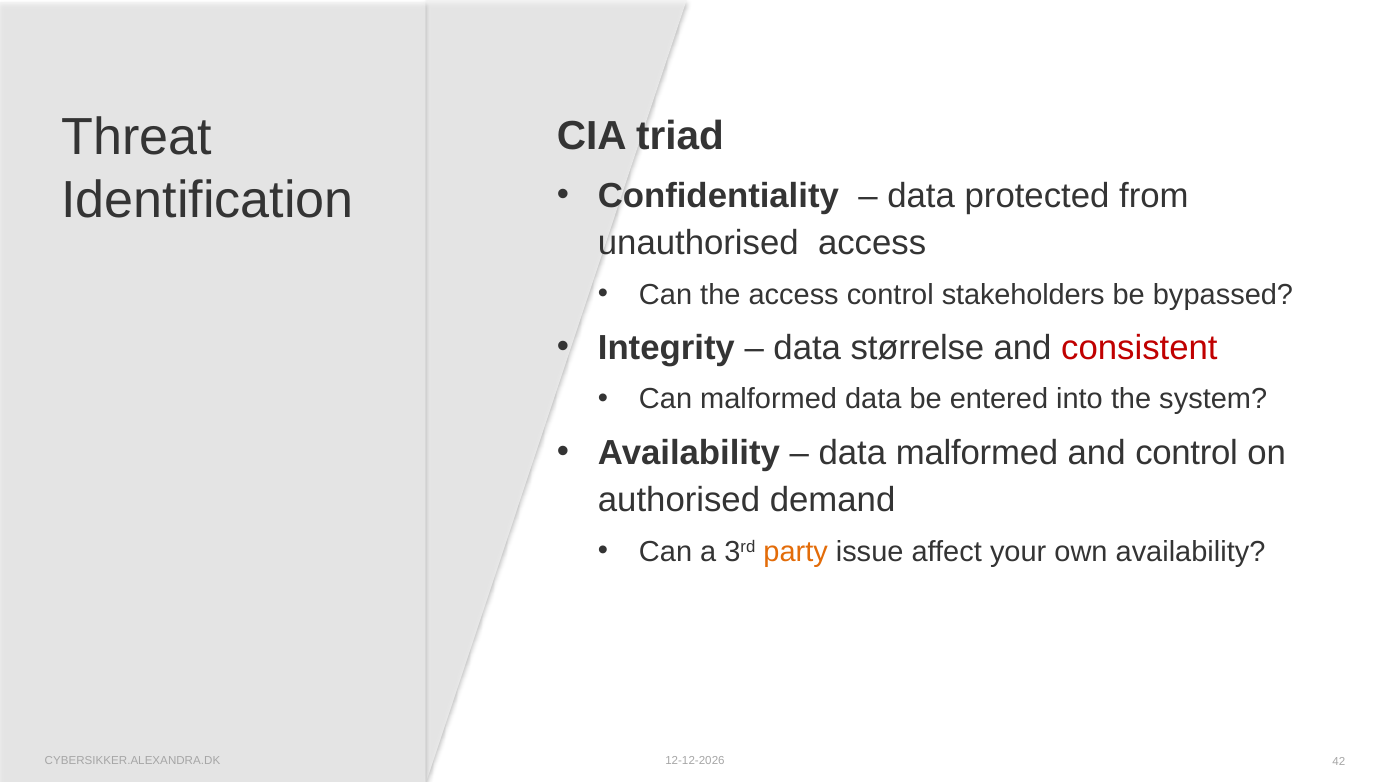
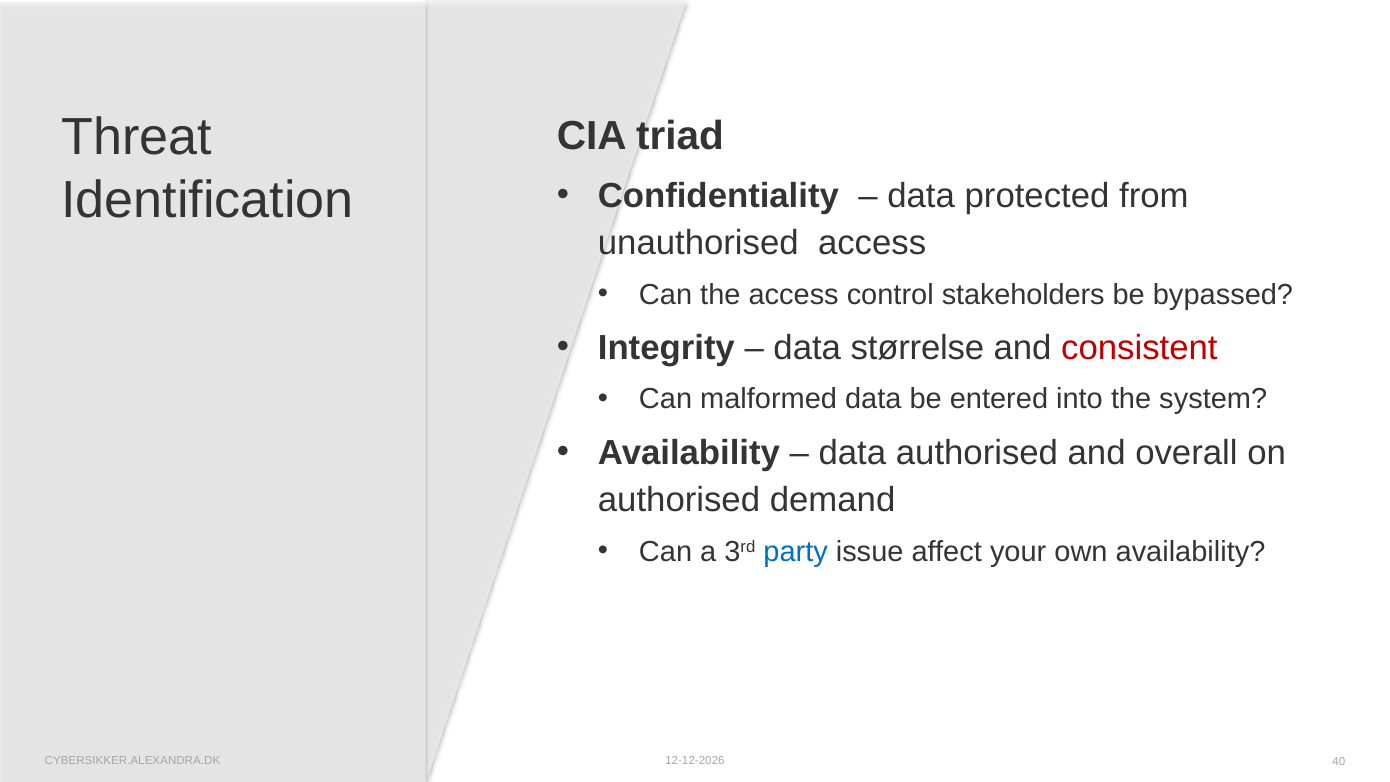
data malformed: malformed -> authorised (977, 453)
and control: control -> overall (1186, 453)
party colour: orange -> blue (796, 551)
42: 42 -> 40 (1339, 762)
